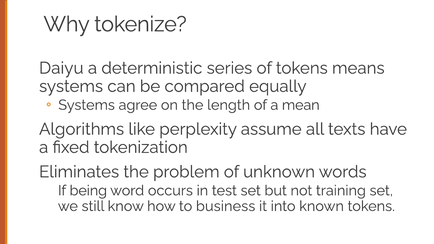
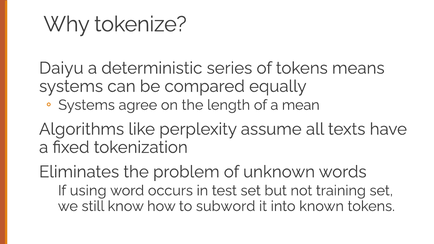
being: being -> using (88, 191)
business: business -> subword (226, 206)
